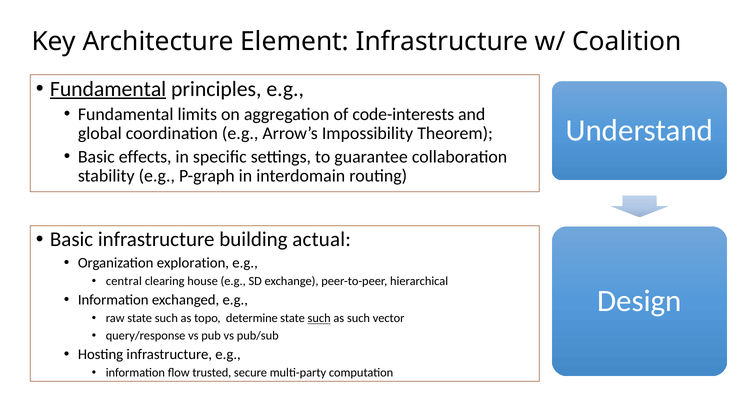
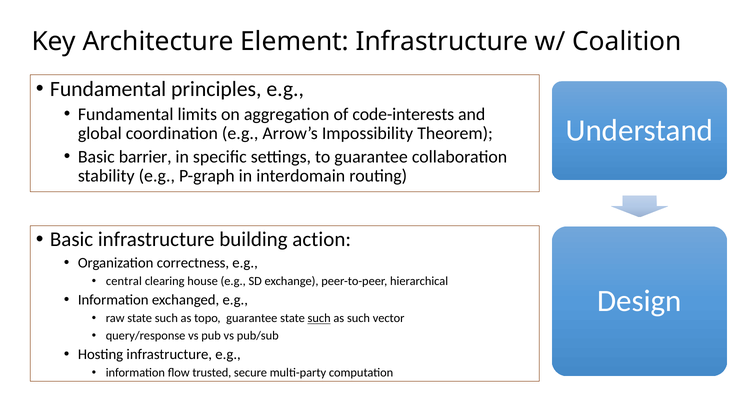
Fundamental underline: present -> none (108, 89)
effects: effects -> barrier (145, 157)
actual: actual -> action (322, 240)
exploration: exploration -> correctness (193, 263)
topo determine: determine -> guarantee (252, 318)
